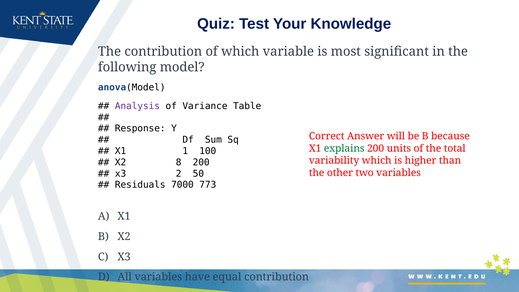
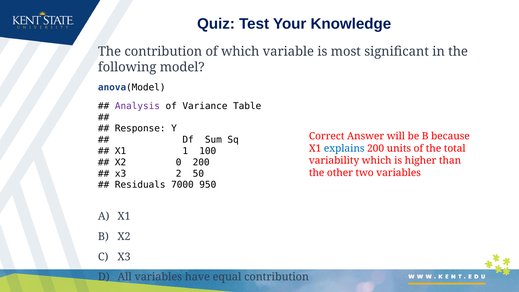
explains colour: green -> blue (344, 148)
8: 8 -> 0 (179, 162)
773: 773 -> 950 (208, 185)
